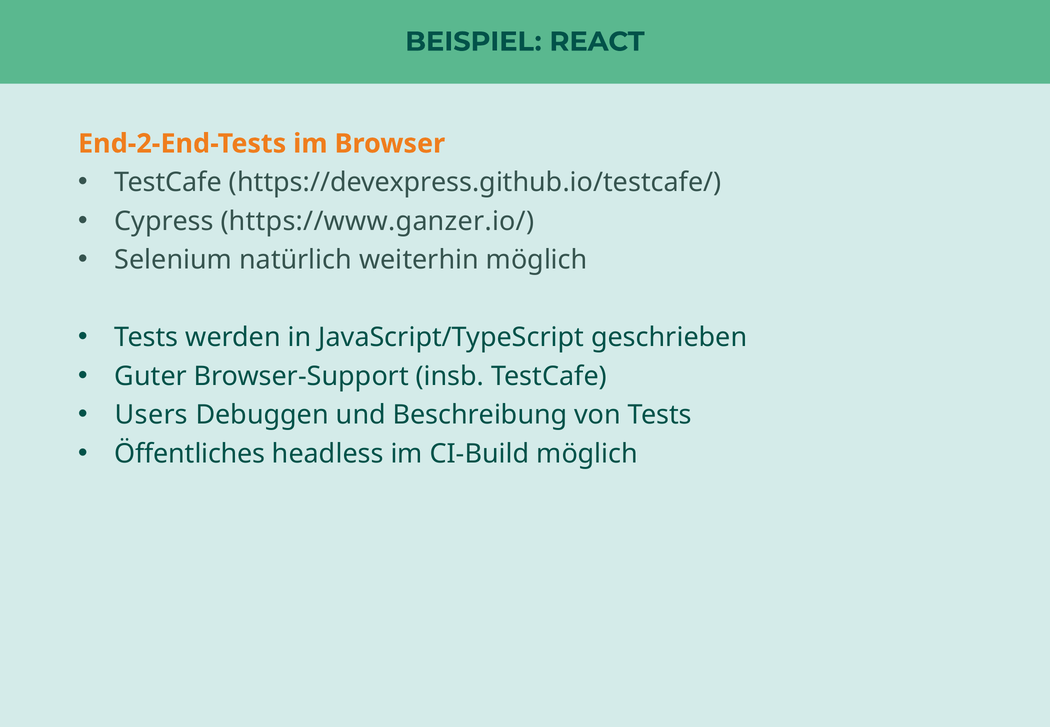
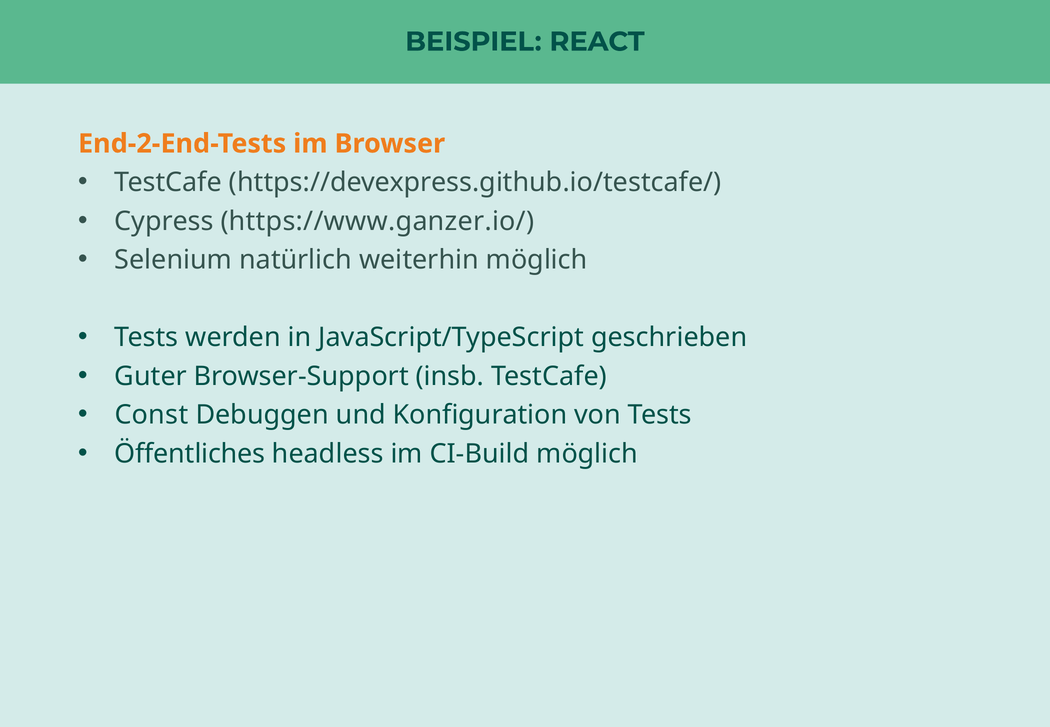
Users: Users -> Const (151, 415)
Beschreibung: Beschreibung -> Konfiguration (480, 415)
